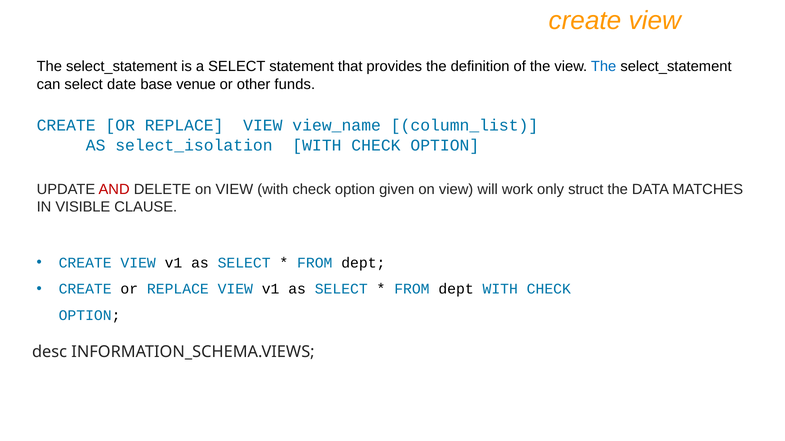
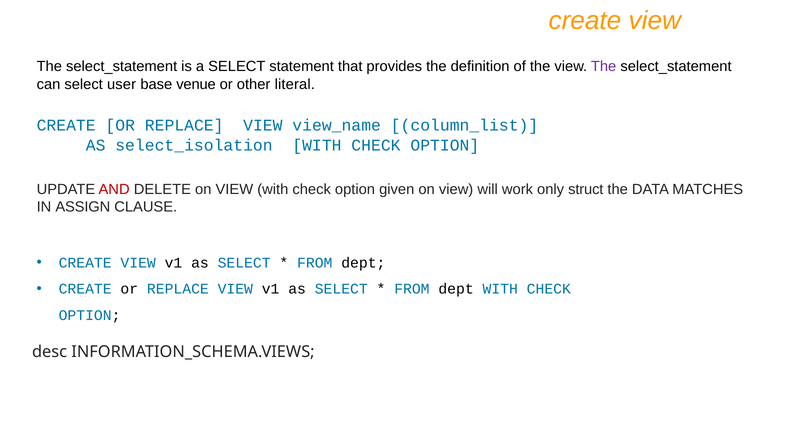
The colour: blue -> purple (604, 67)
date: date -> user (122, 84)
funds: funds -> literal (295, 84)
VISIBLE: VISIBLE -> ASSIGN (83, 207)
